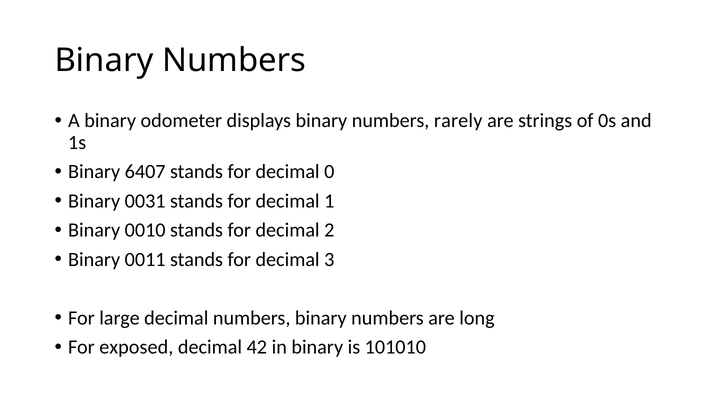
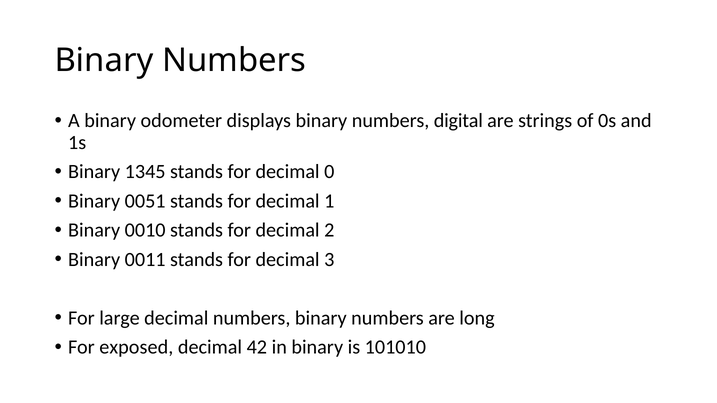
rarely: rarely -> digital (458, 121)
6407: 6407 -> 1345 (145, 172)
0031: 0031 -> 0051 (145, 201)
